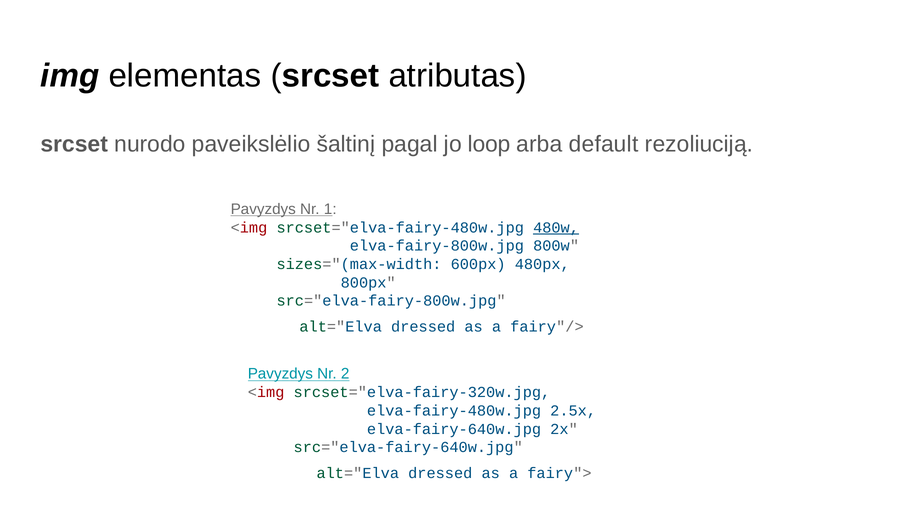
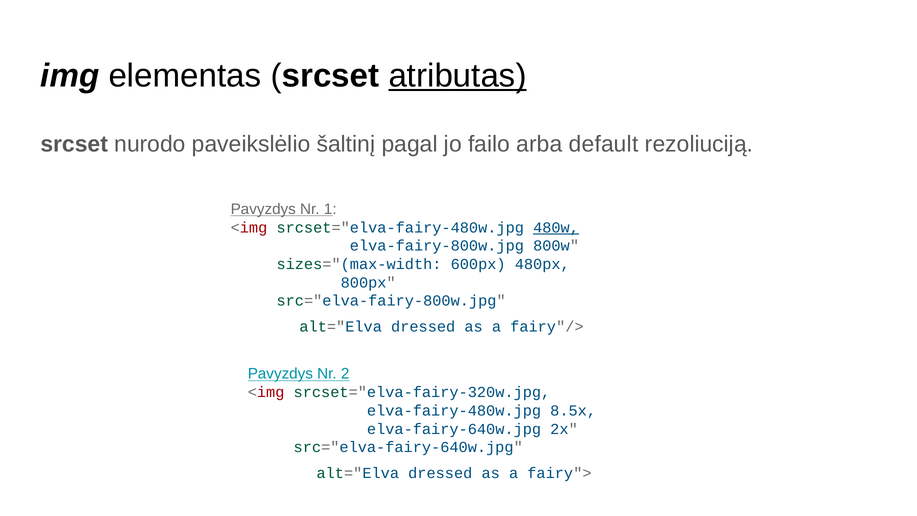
atributas underline: none -> present (458, 76)
loop: loop -> failo (489, 144)
2.5x: 2.5x -> 8.5x (573, 410)
